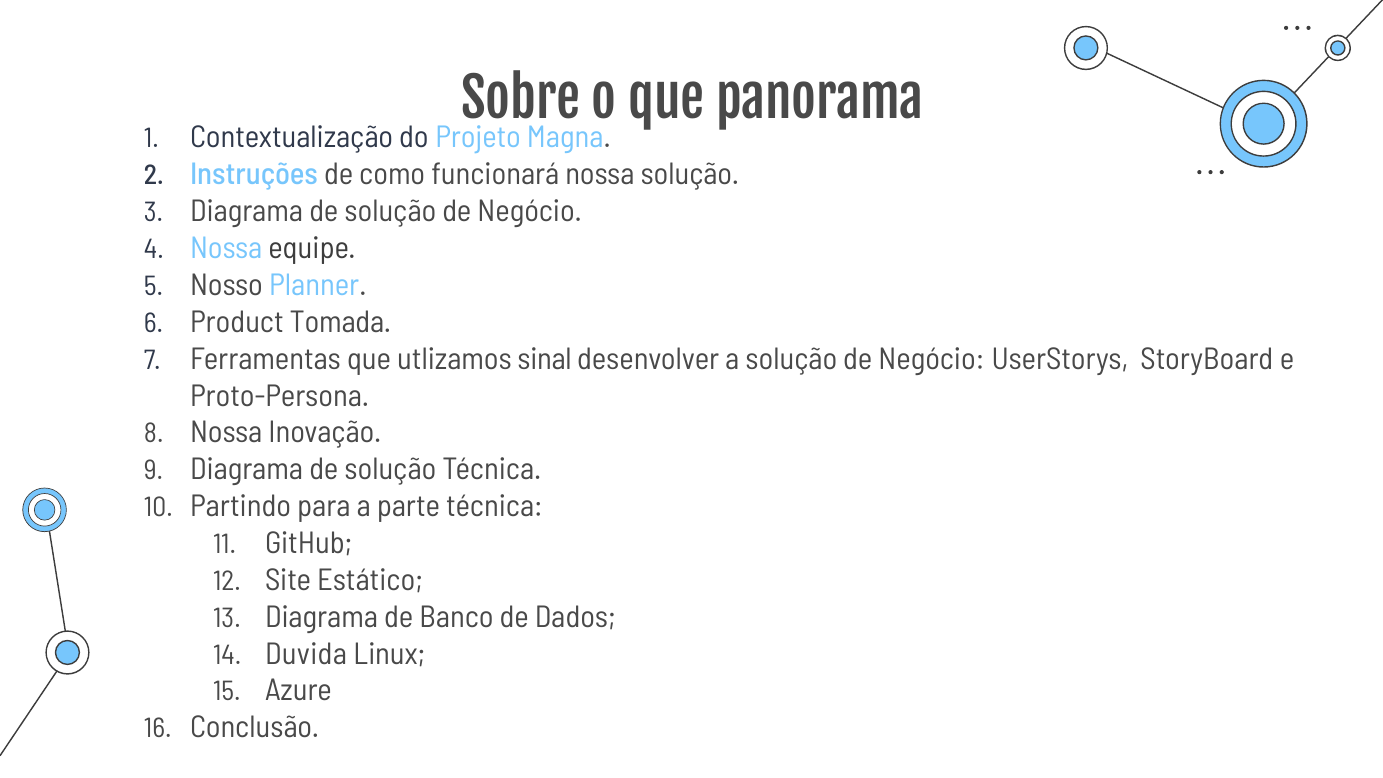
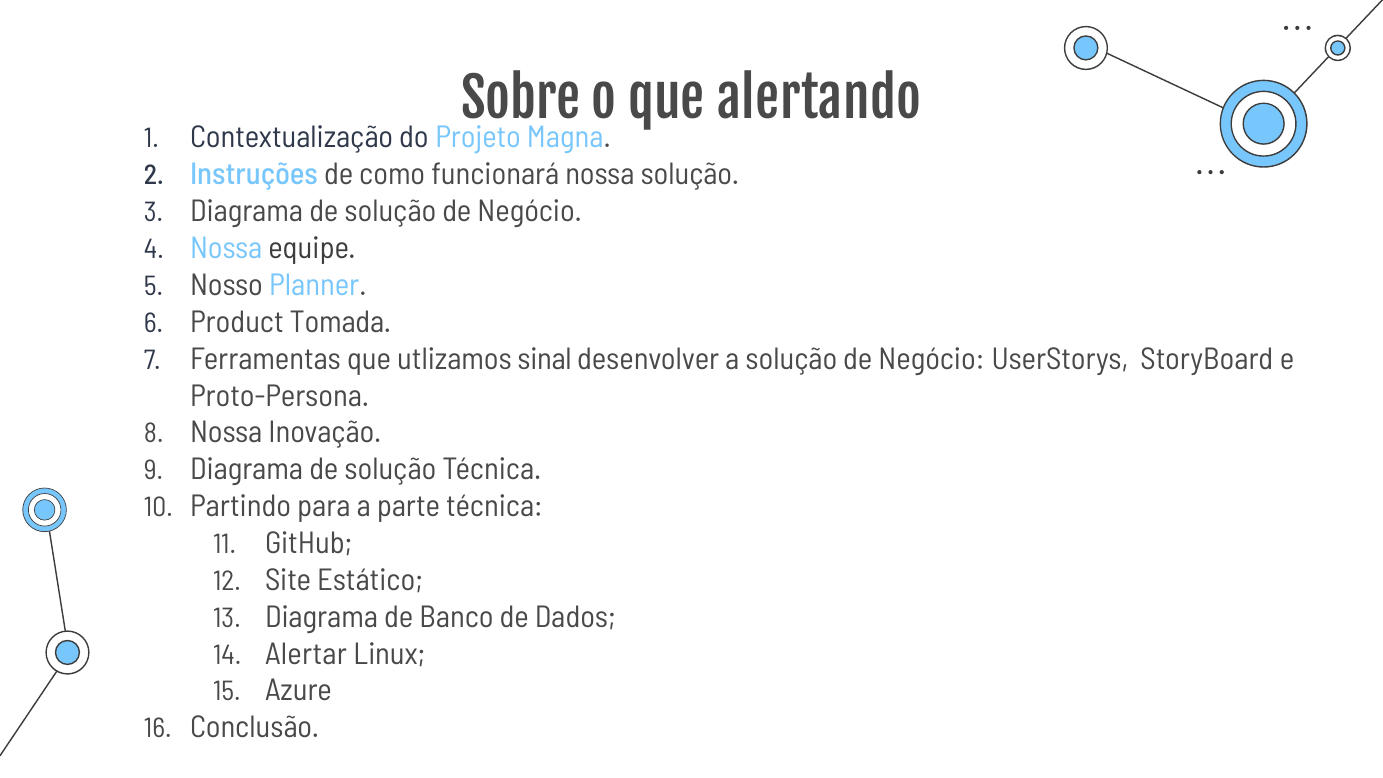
panorama: panorama -> alertando (819, 101)
Duvida: Duvida -> Alertar (306, 654)
